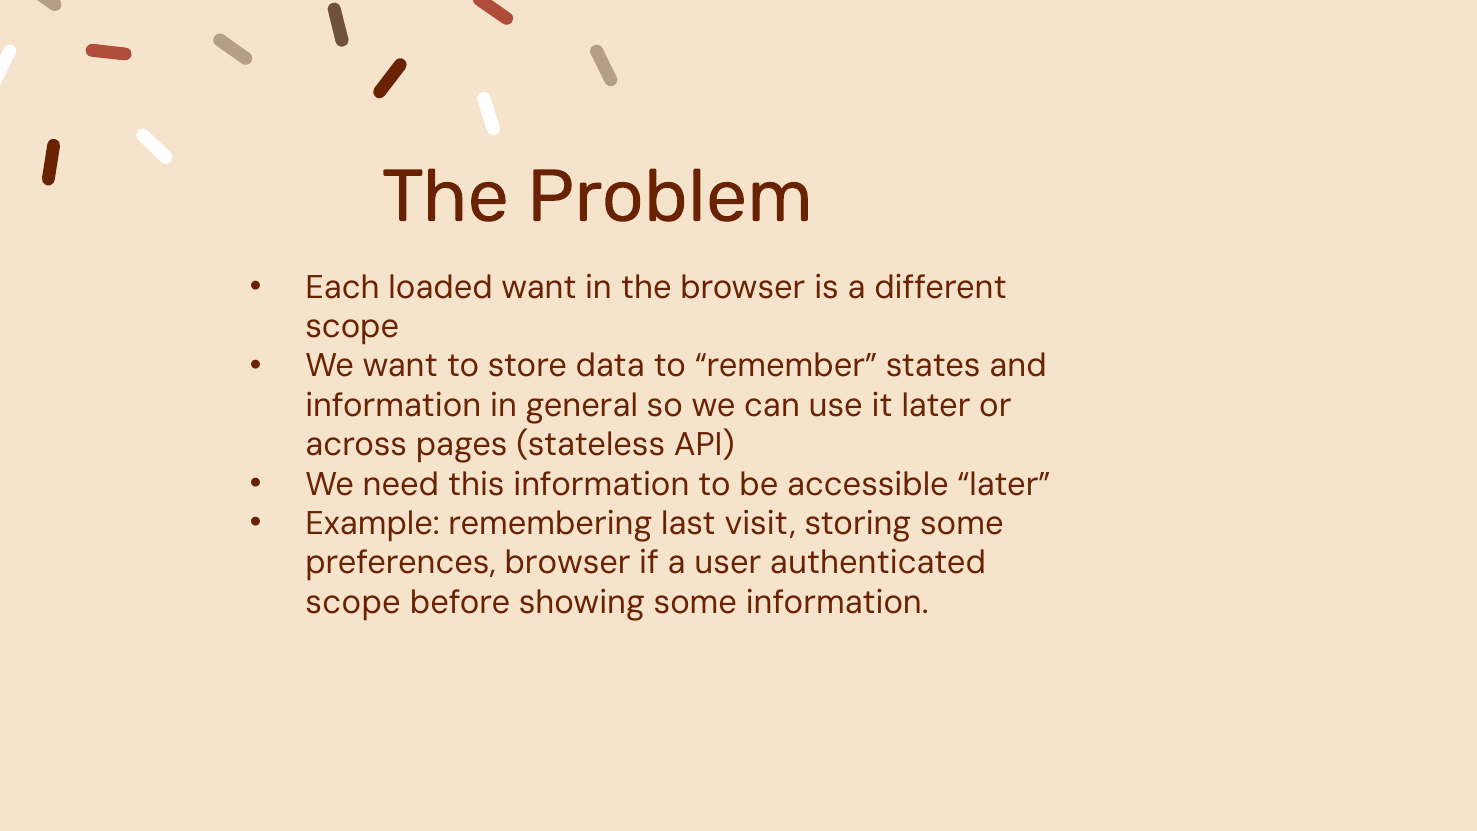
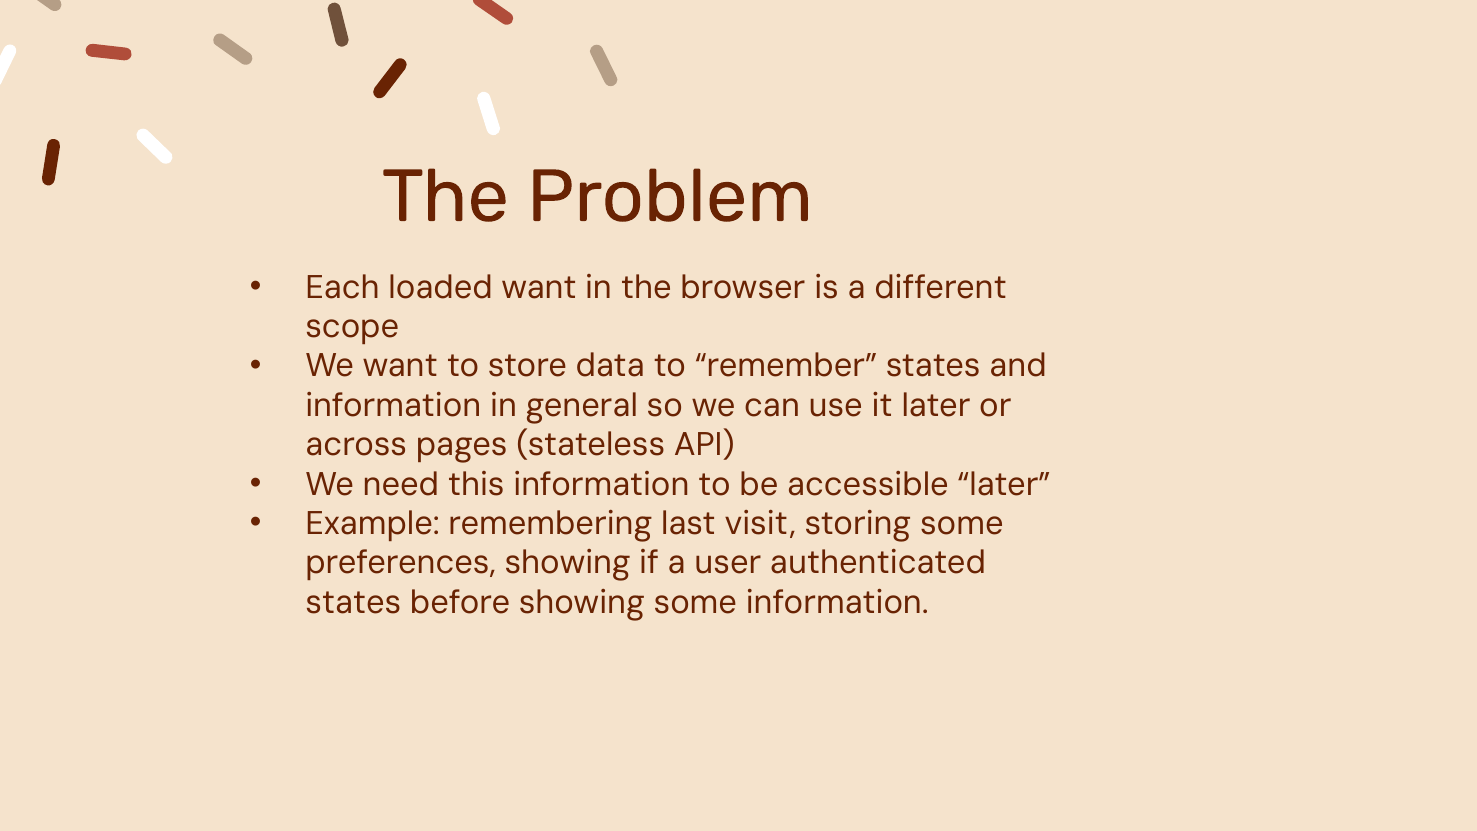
preferences browser: browser -> showing (568, 563)
scope: scope -> states (353, 602)
